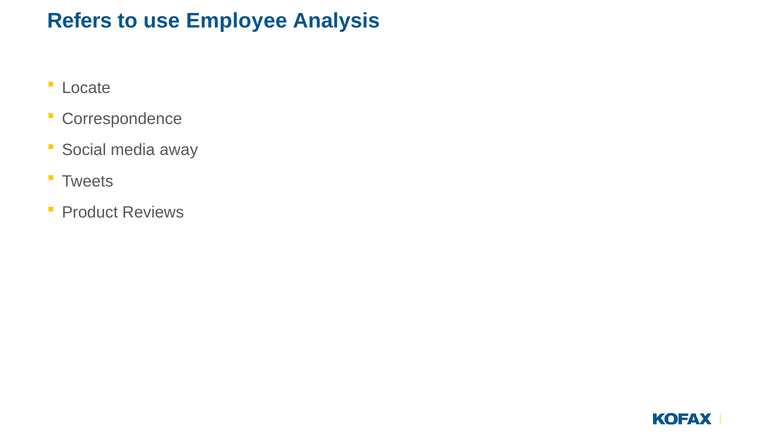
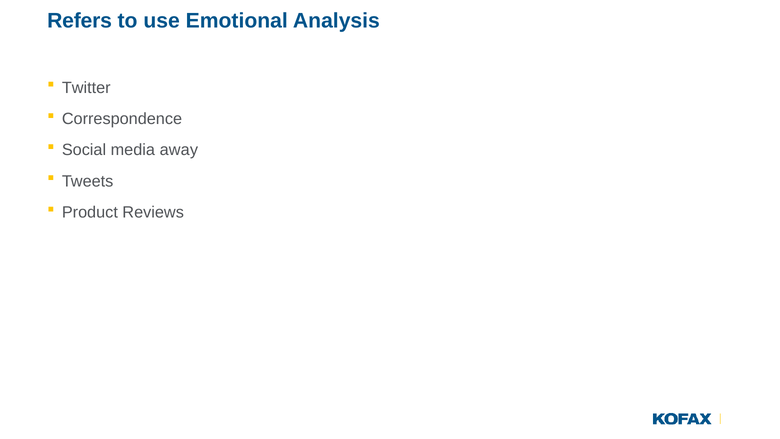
Employee: Employee -> Emotional (237, 21)
Locate: Locate -> Twitter (86, 88)
